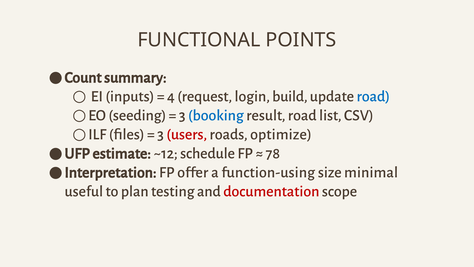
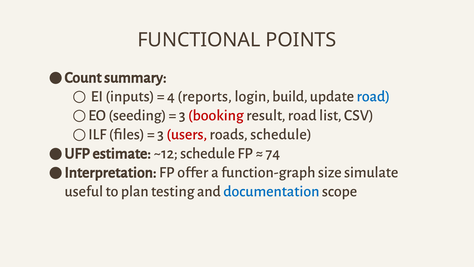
request: request -> reports (205, 96)
booking colour: blue -> red (216, 115)
roads optimize: optimize -> schedule (281, 134)
78: 78 -> 74 (273, 153)
function-using: function-using -> function-graph (268, 172)
minimal: minimal -> simulate (371, 172)
documentation colour: red -> blue (271, 191)
